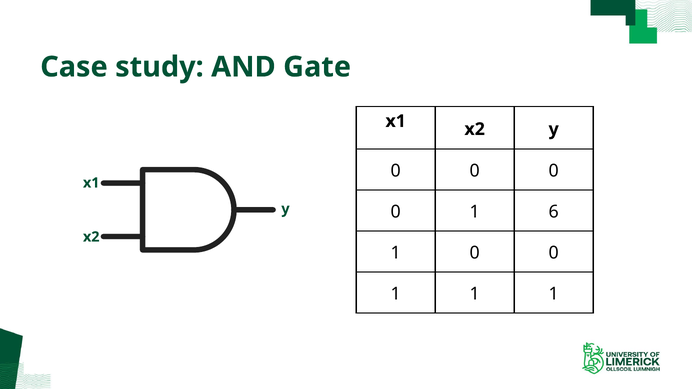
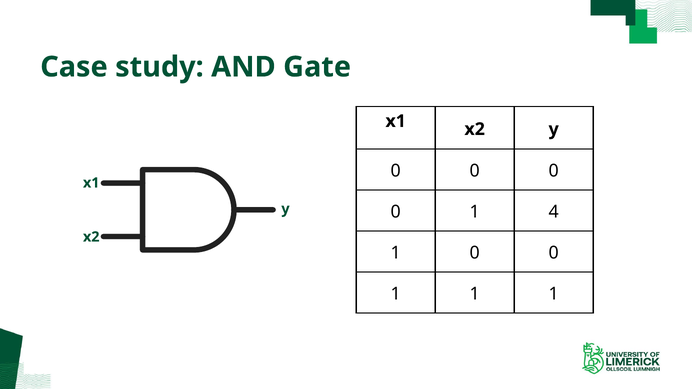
6: 6 -> 4 (554, 212)
